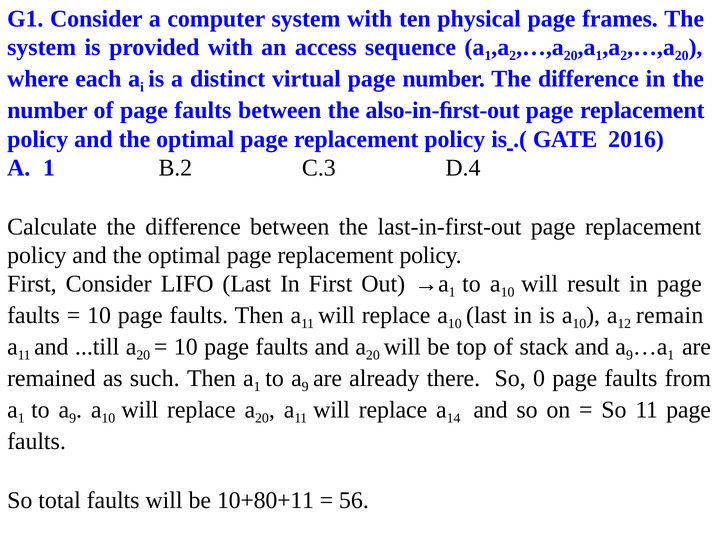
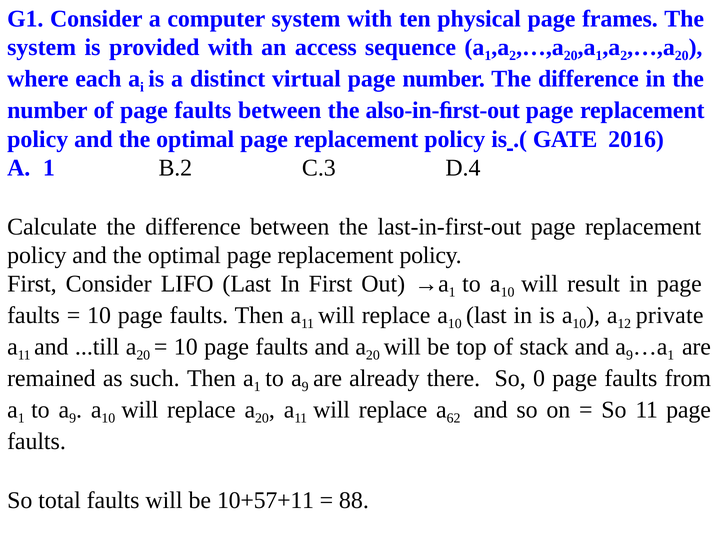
remain: remain -> private (670, 315)
14: 14 -> 62 (454, 418)
10+80+11: 10+80+11 -> 10+57+11 (266, 500)
56: 56 -> 88 (354, 500)
